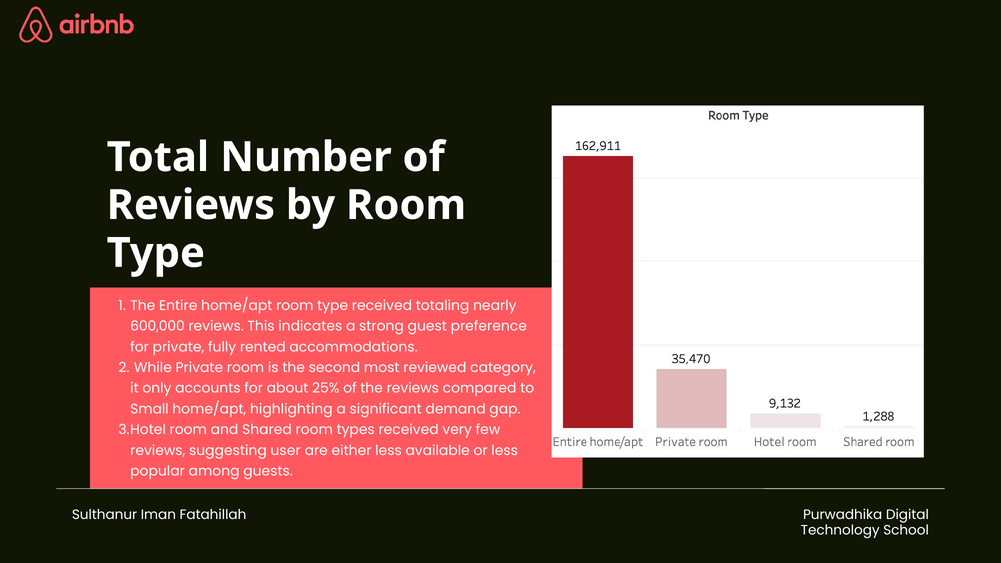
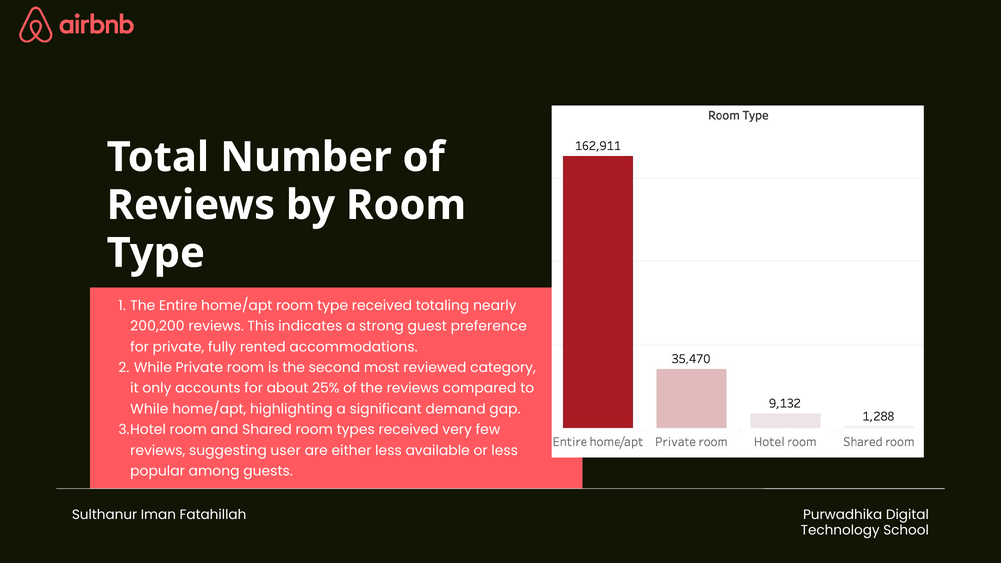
600,000: 600,000 -> 200,200 (157, 326)
Small: Small -> While (149, 409)
